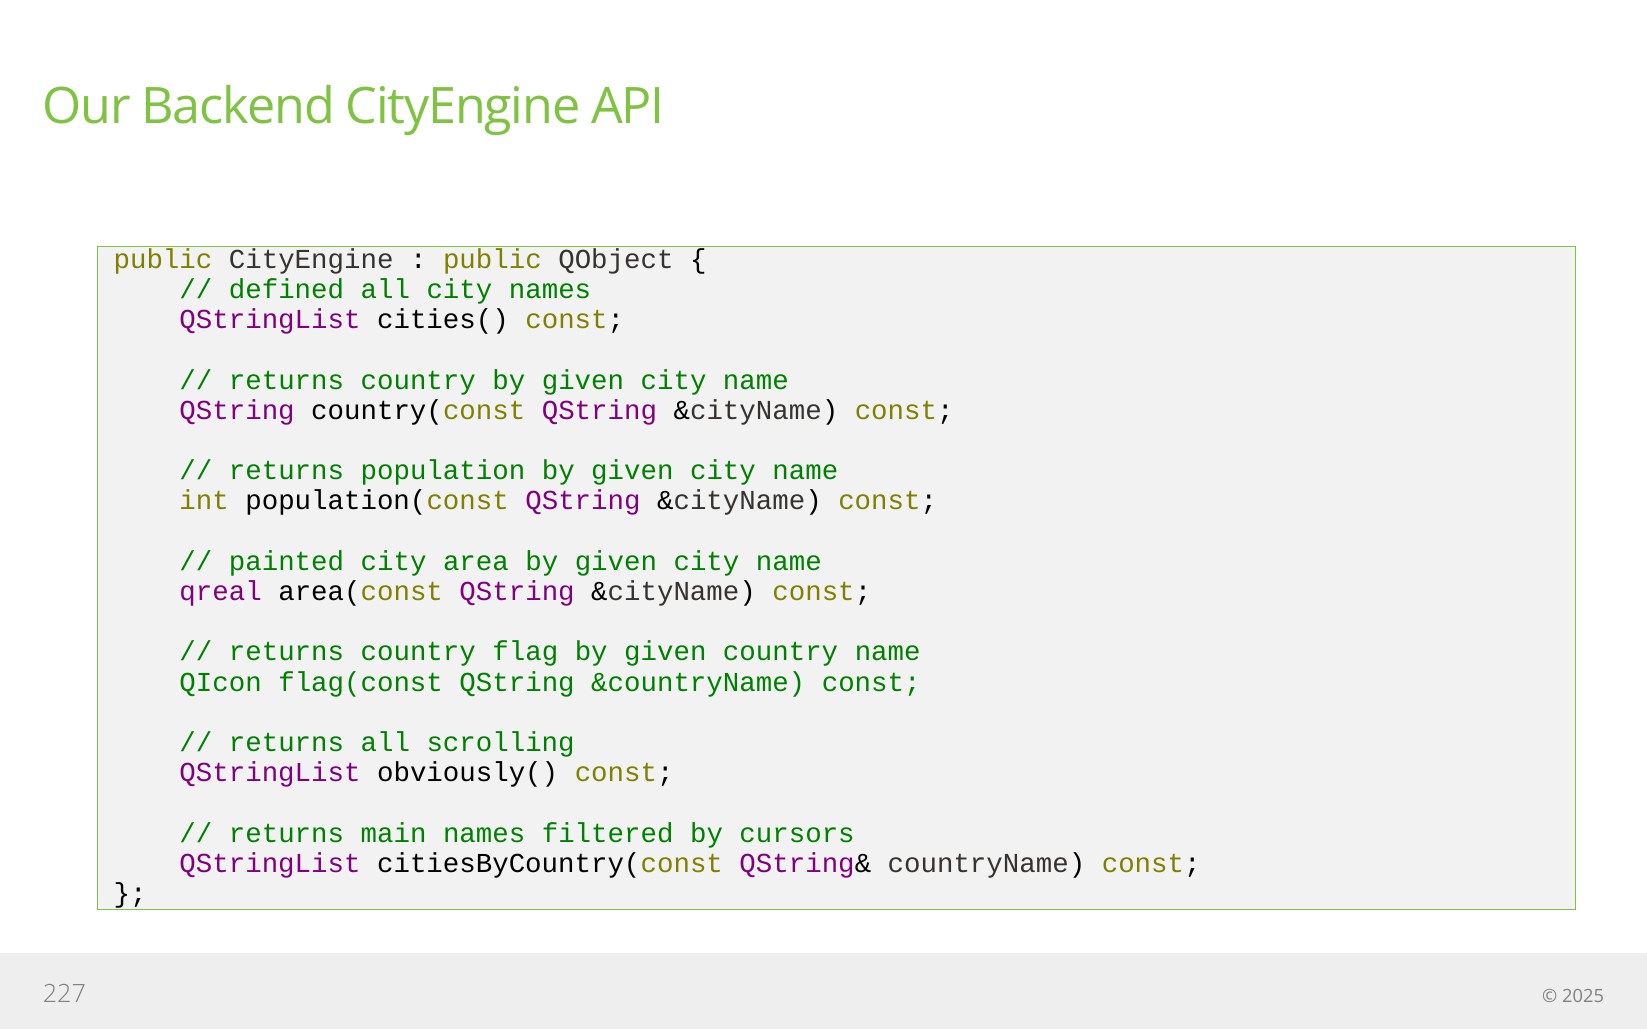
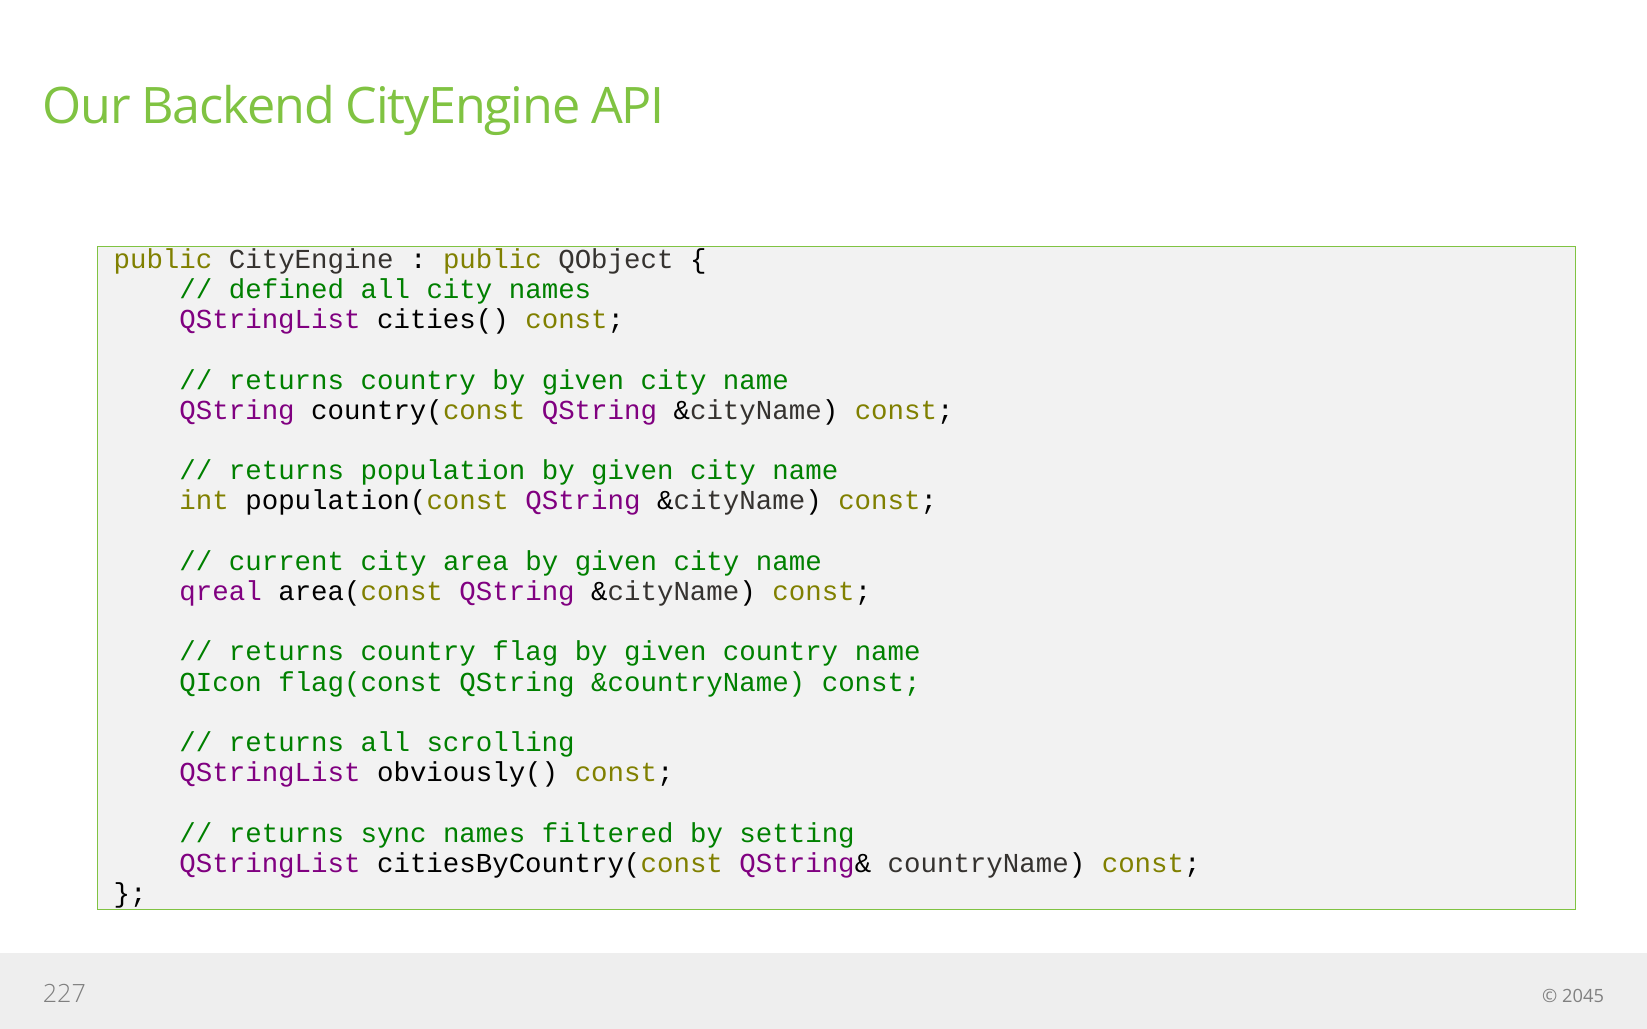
painted: painted -> current (286, 561)
main: main -> sync (394, 833)
cursors: cursors -> setting (797, 833)
2025: 2025 -> 2045 (1583, 997)
